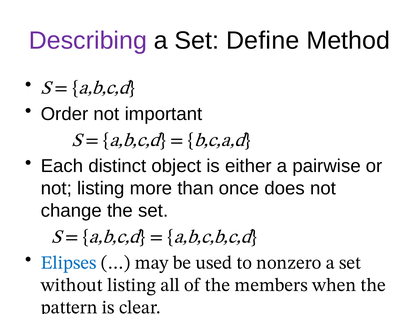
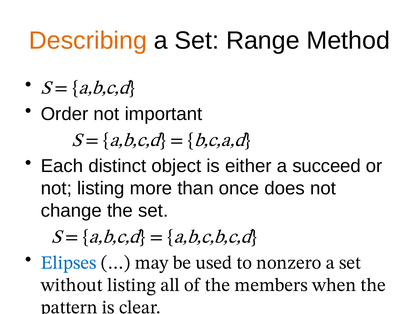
Describing colour: purple -> orange (88, 41)
Define: Define -> Range (263, 41)
pairwise: pairwise -> succeed (327, 166)
